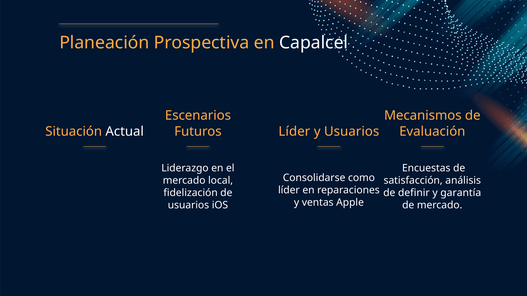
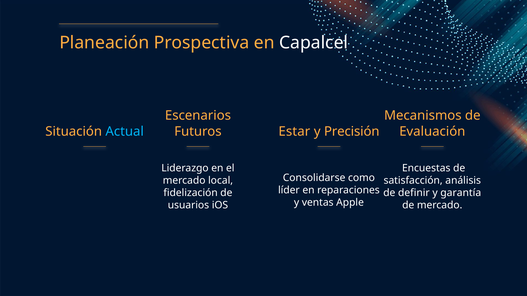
Actual colour: white -> light blue (125, 132)
Líder: Líder -> Estar (294, 132)
y Usuarios: Usuarios -> Precisión (352, 132)
